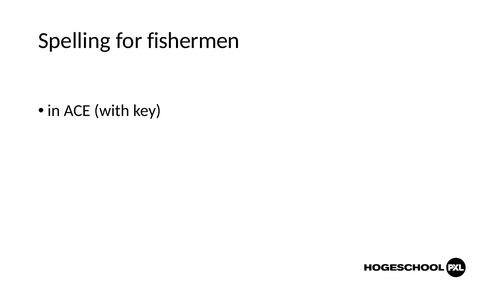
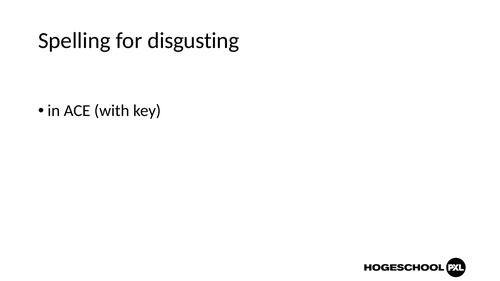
fishermen: fishermen -> disgusting (193, 41)
